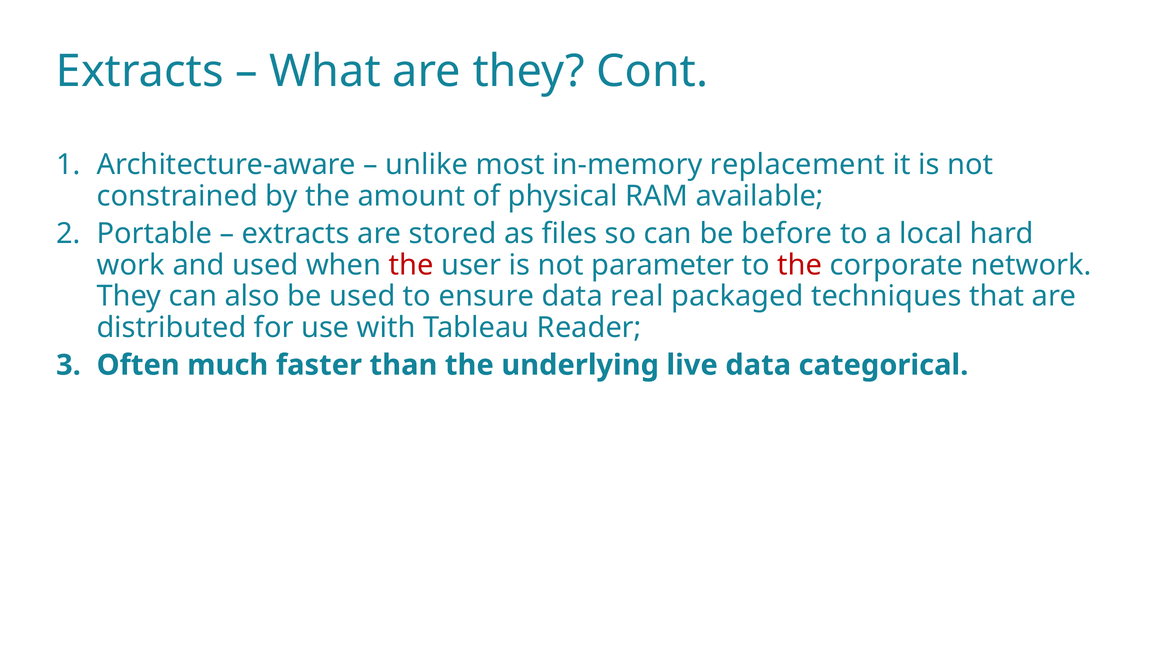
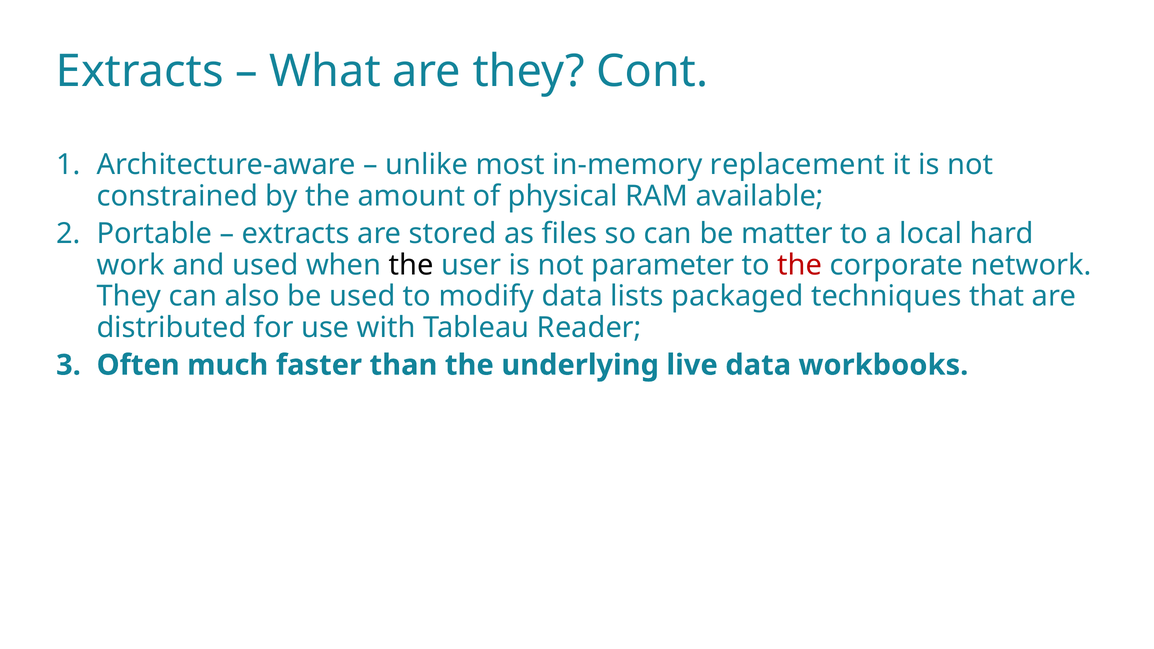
before: before -> matter (787, 234)
the colour: red -> black (411, 265)
ensure: ensure -> modify (486, 296)
real: real -> lists (637, 296)
categorical: categorical -> workbooks (883, 365)
